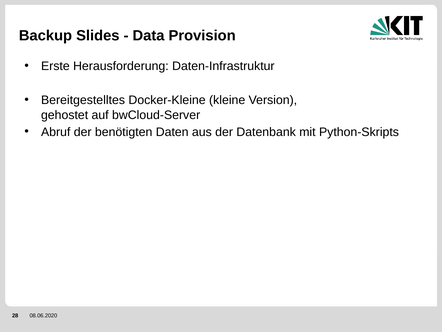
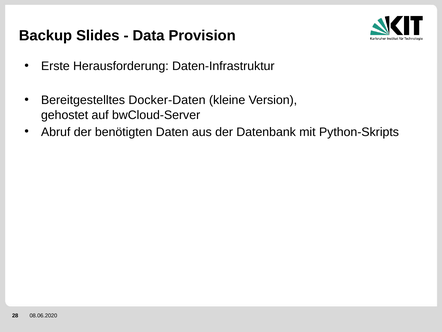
Docker-Kleine: Docker-Kleine -> Docker-Daten (167, 100)
